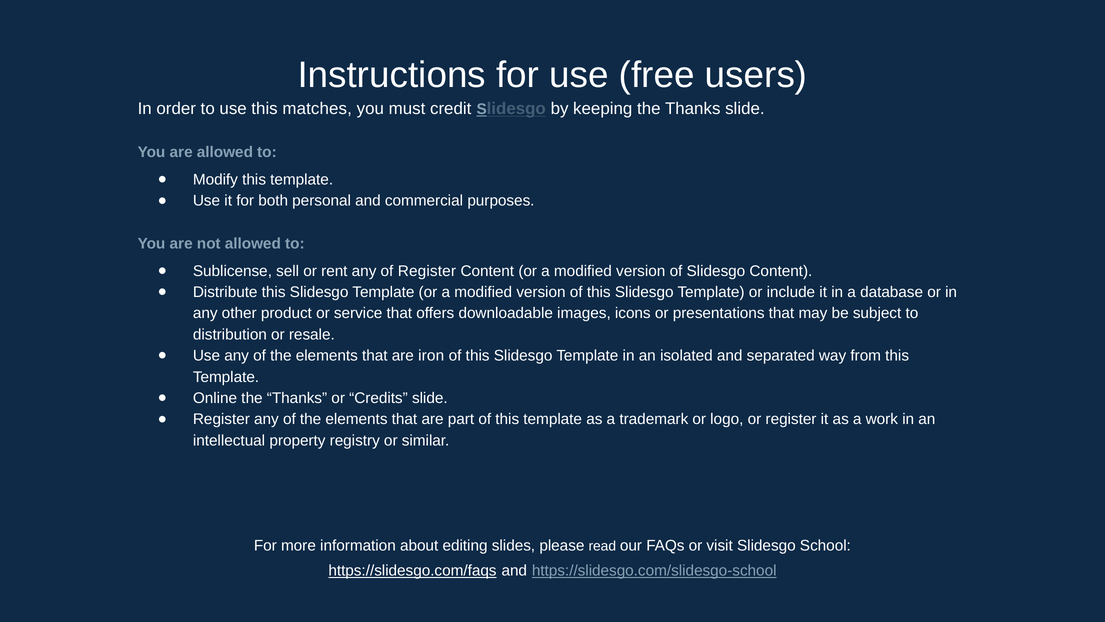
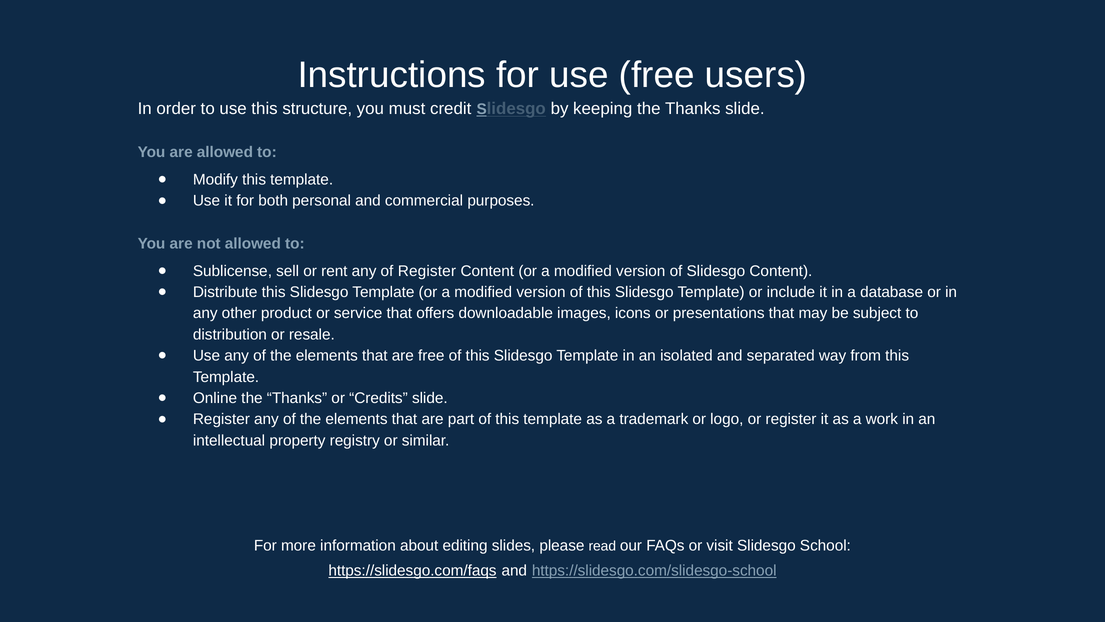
matches: matches -> structure (317, 109)
are iron: iron -> free (431, 355)
